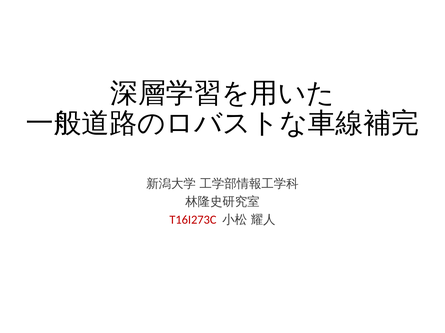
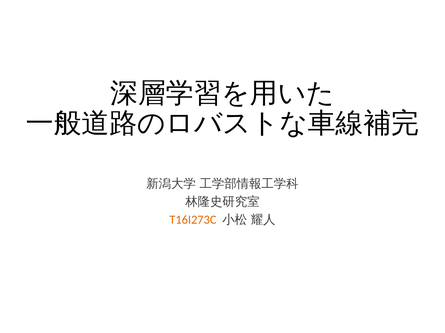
T16I273C colour: red -> orange (193, 220)
